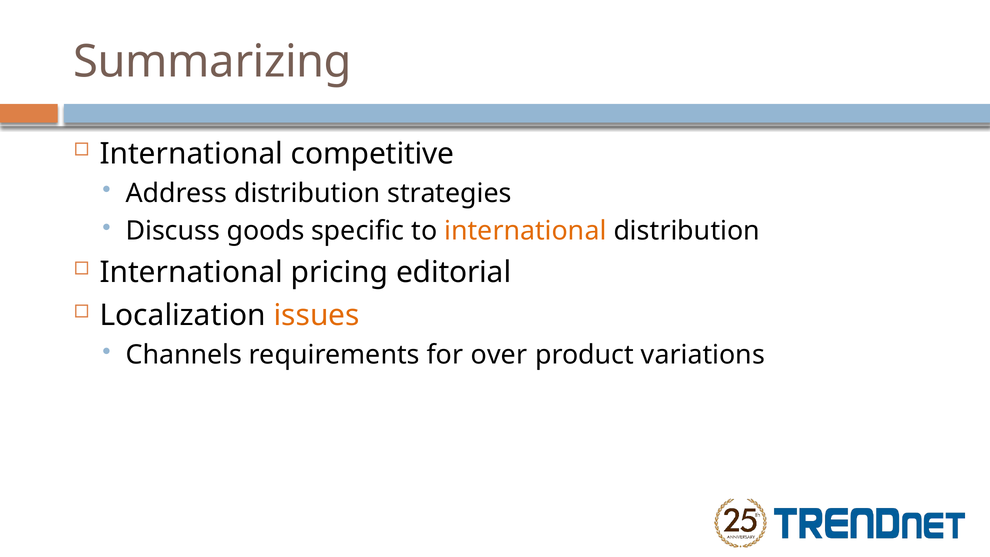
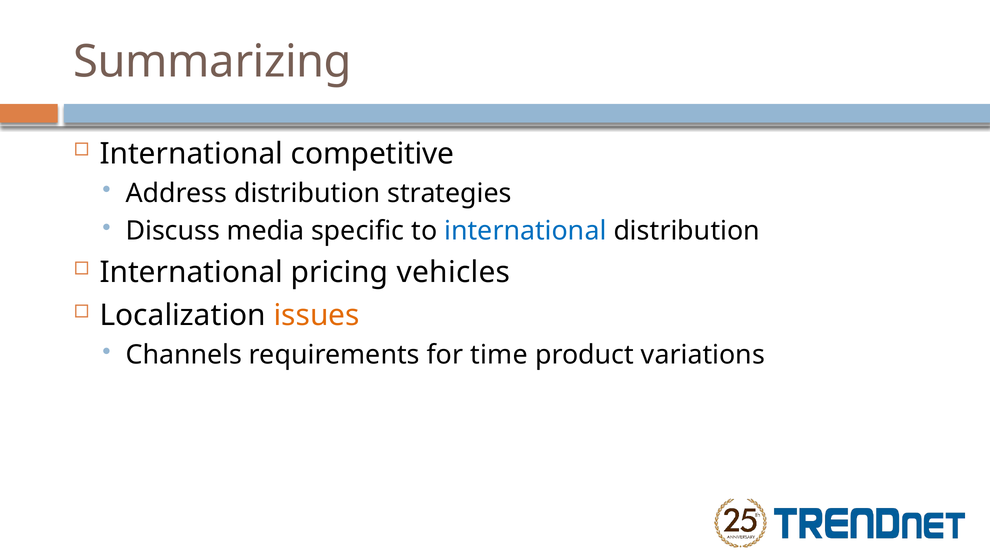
goods: goods -> media (266, 231)
international colour: orange -> blue (525, 231)
editorial: editorial -> vehicles (453, 272)
over: over -> time (499, 355)
